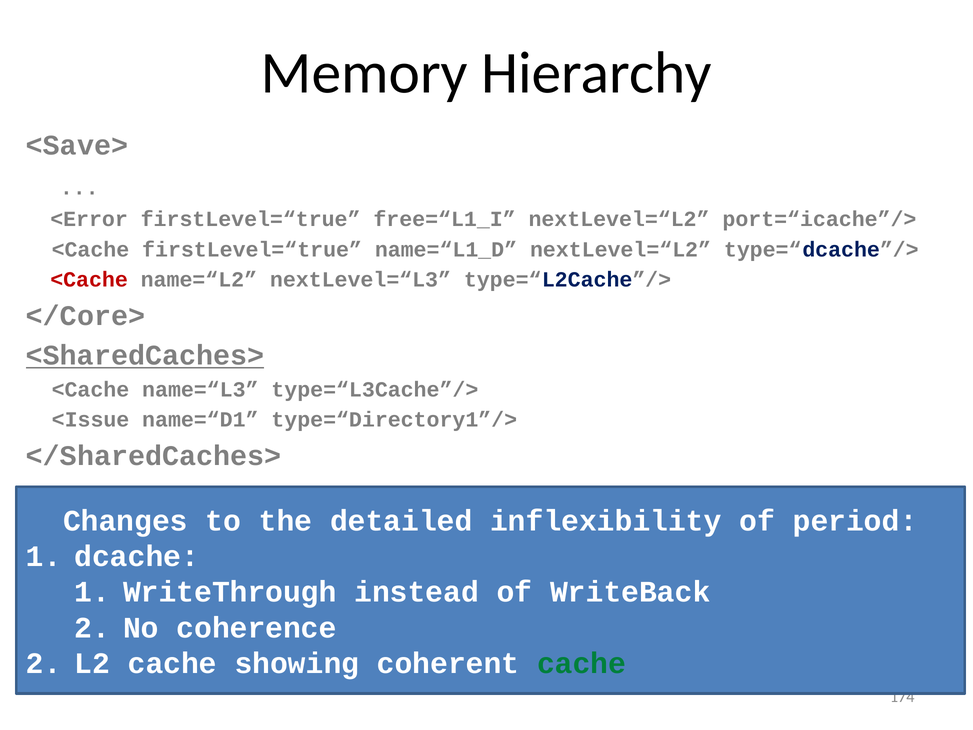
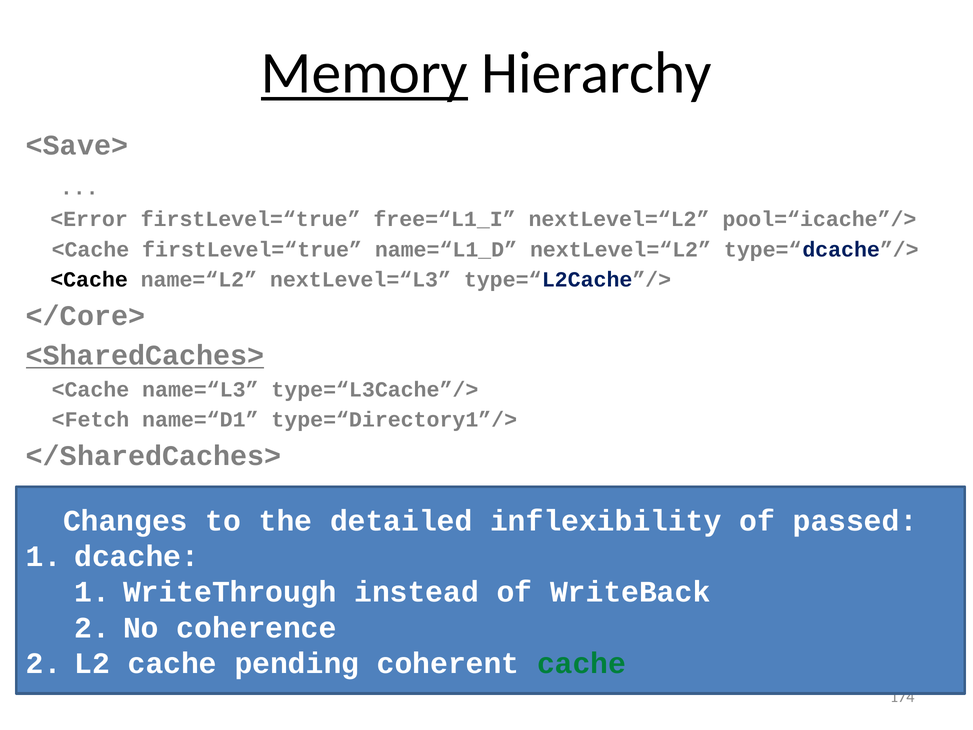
Memory underline: none -> present (364, 73)
port=“icache”/>: port=“icache”/> -> pool=“icache”/> (819, 219)
<Cache colour: red -> black (89, 280)
<Issue: <Issue -> <Fetch (91, 420)
period: period -> passed (855, 521)
showing: showing -> pending (297, 663)
